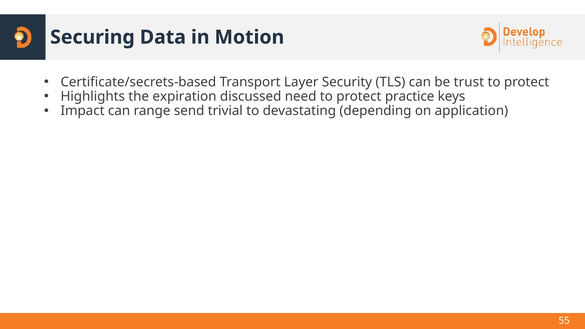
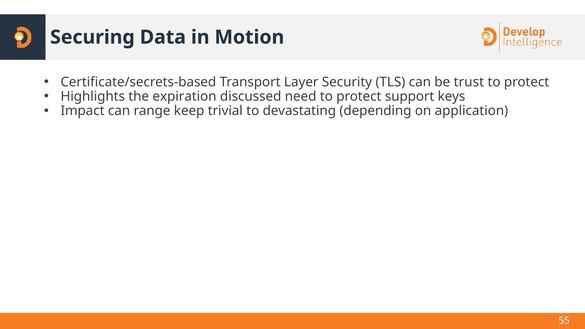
practice: practice -> support (410, 96)
send: send -> keep (189, 111)
